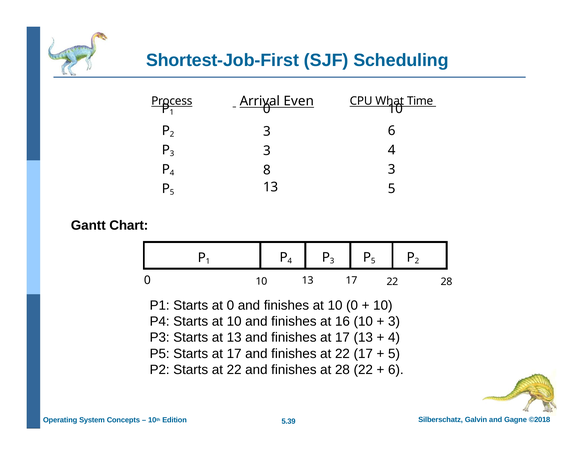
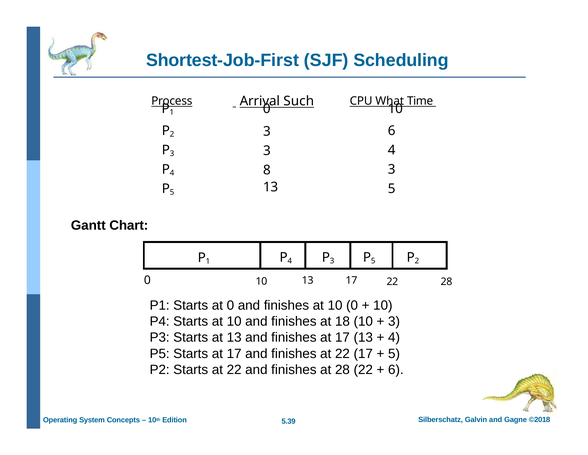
Even: Even -> Such (299, 101)
16: 16 -> 18 (342, 321)
